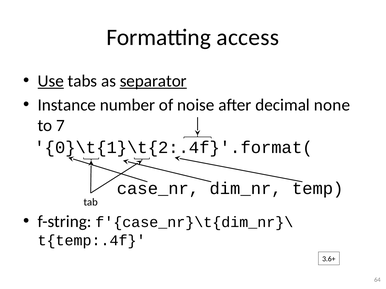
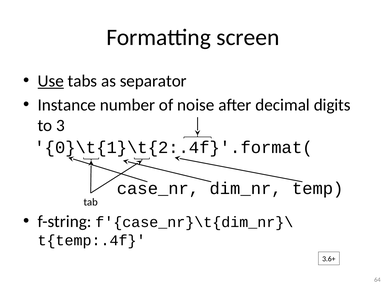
access: access -> screen (248, 37)
separator underline: present -> none (153, 81)
none: none -> digits (332, 105)
7: 7 -> 3 (60, 126)
